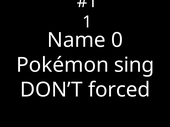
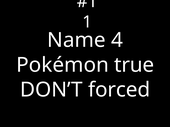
0: 0 -> 4 (117, 40)
sing: sing -> true (134, 65)
